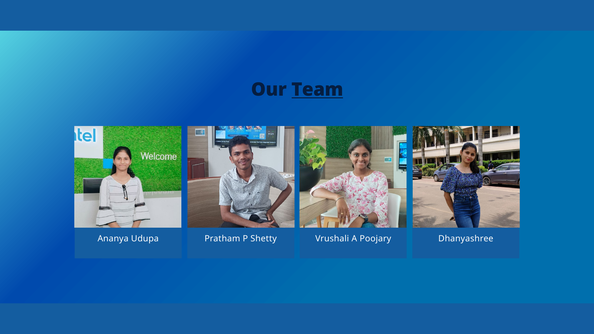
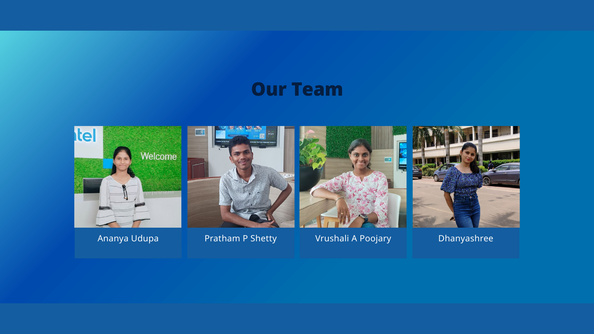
Team underline: present -> none (317, 90)
